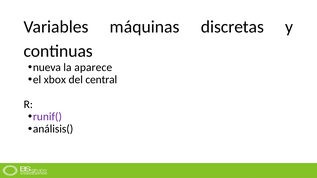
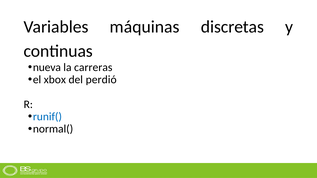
aparece: aparece -> carreras (93, 67)
central: central -> perdió (101, 80)
runif( colour: purple -> blue (47, 117)
análisis(: análisis( -> normal( (53, 129)
